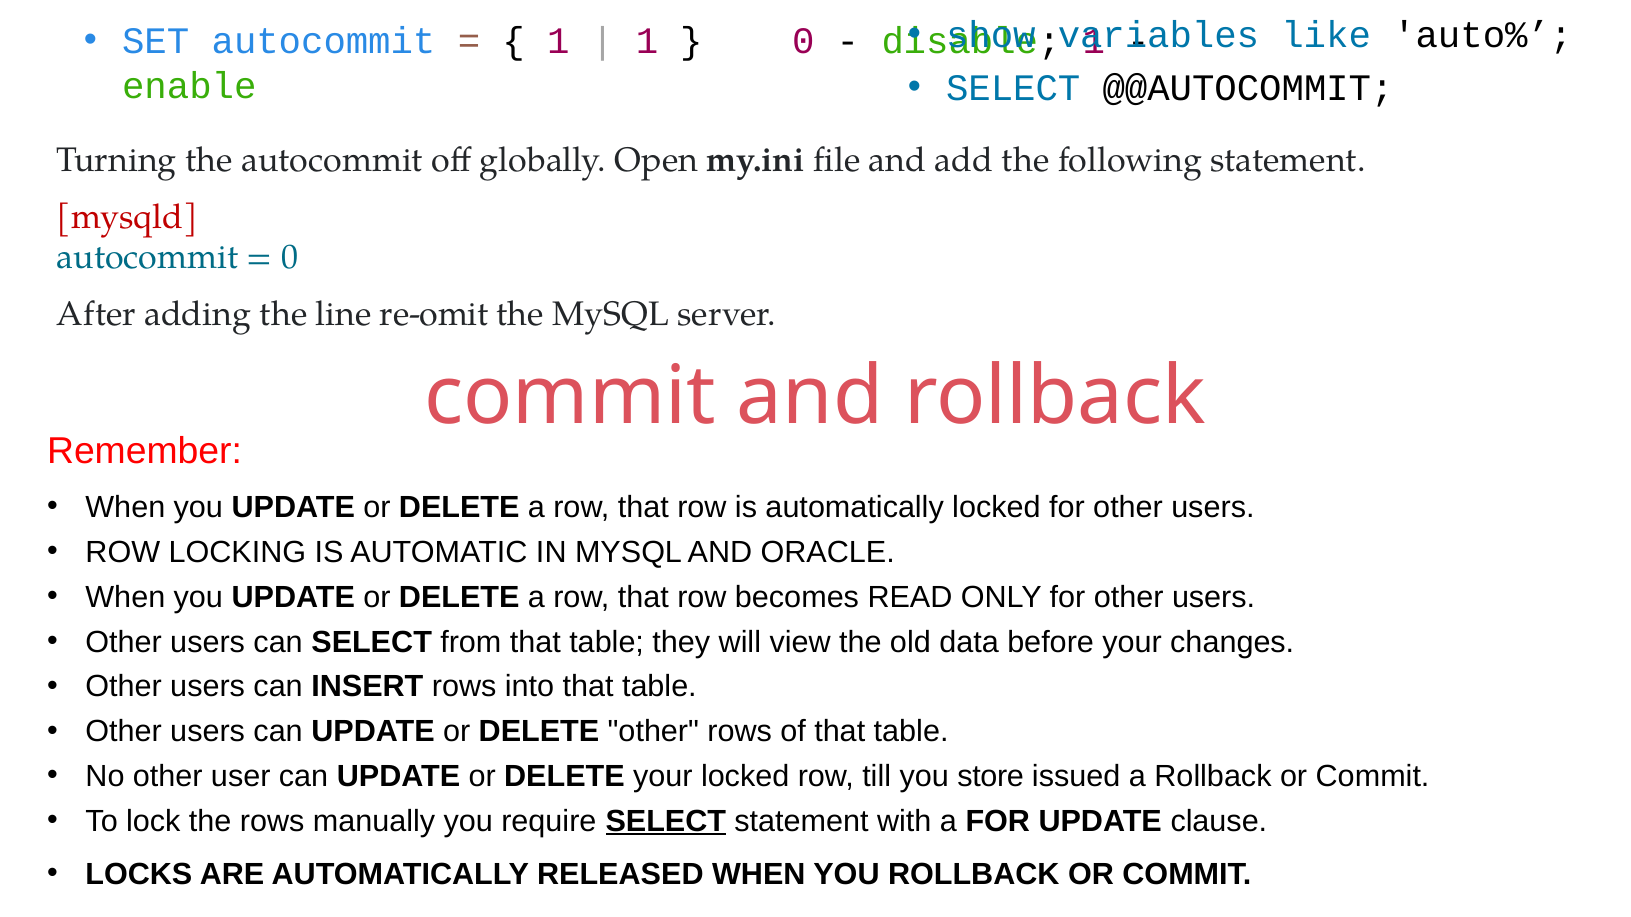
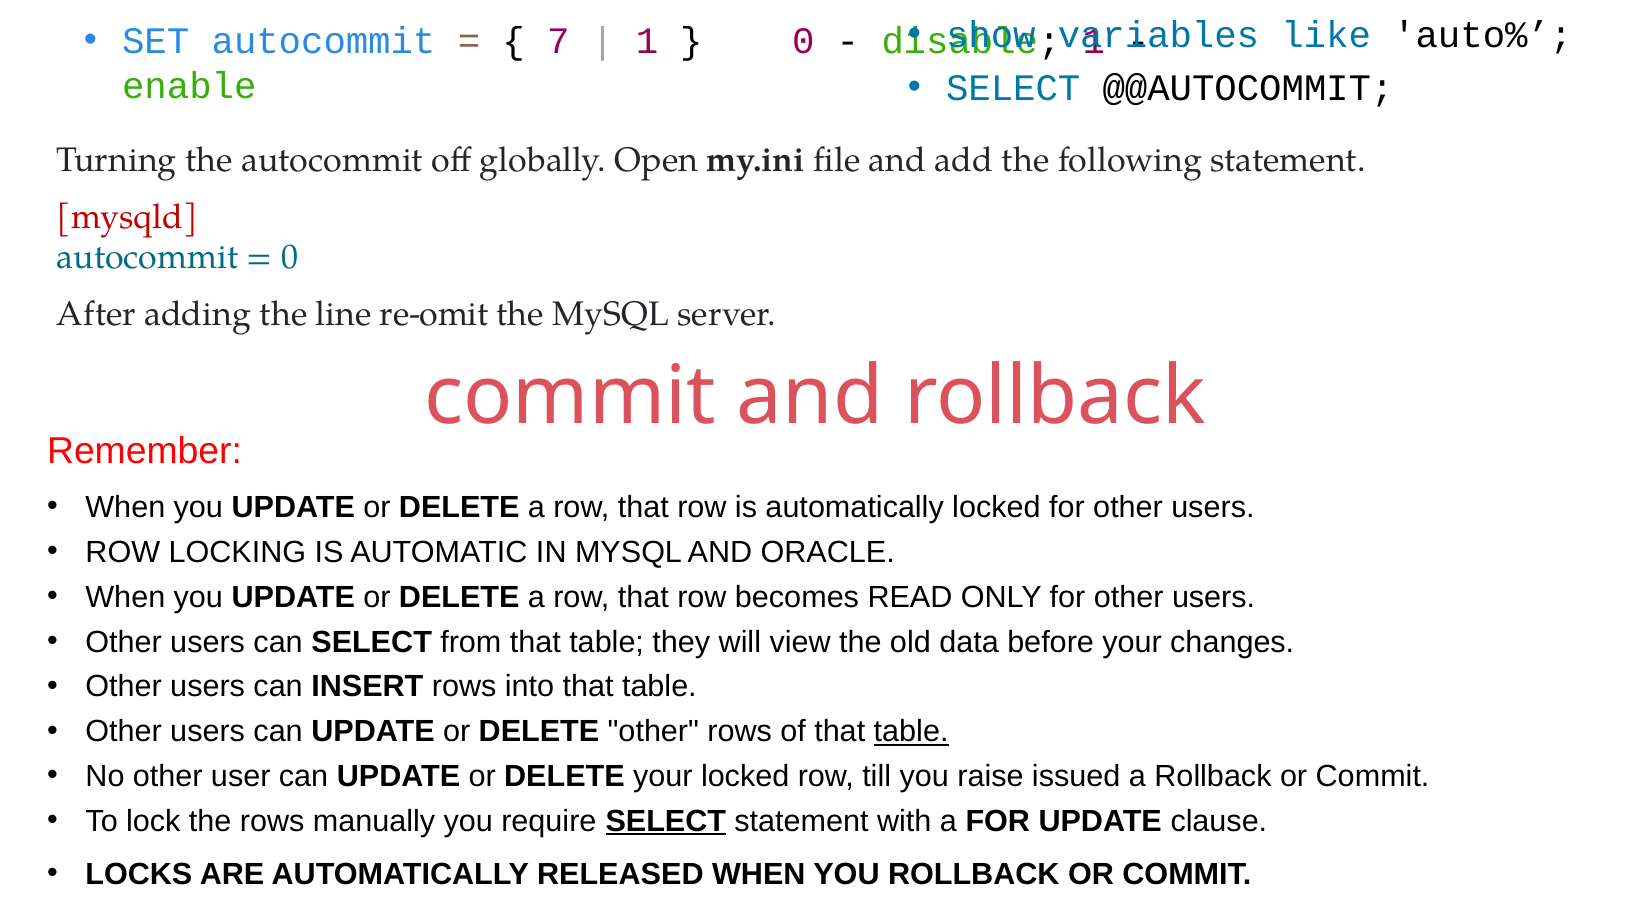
1: 1 -> 7 (558, 41)
table underline: none -> present (911, 732)
store: store -> raise (990, 777)
